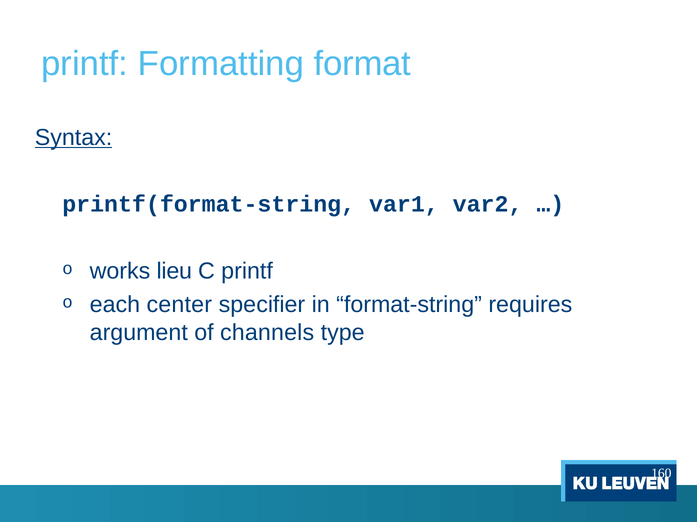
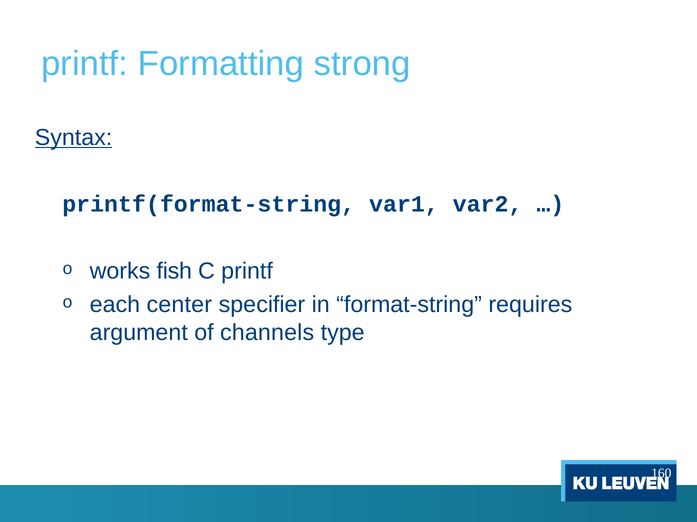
format: format -> strong (362, 64)
lieu: lieu -> fish (174, 272)
